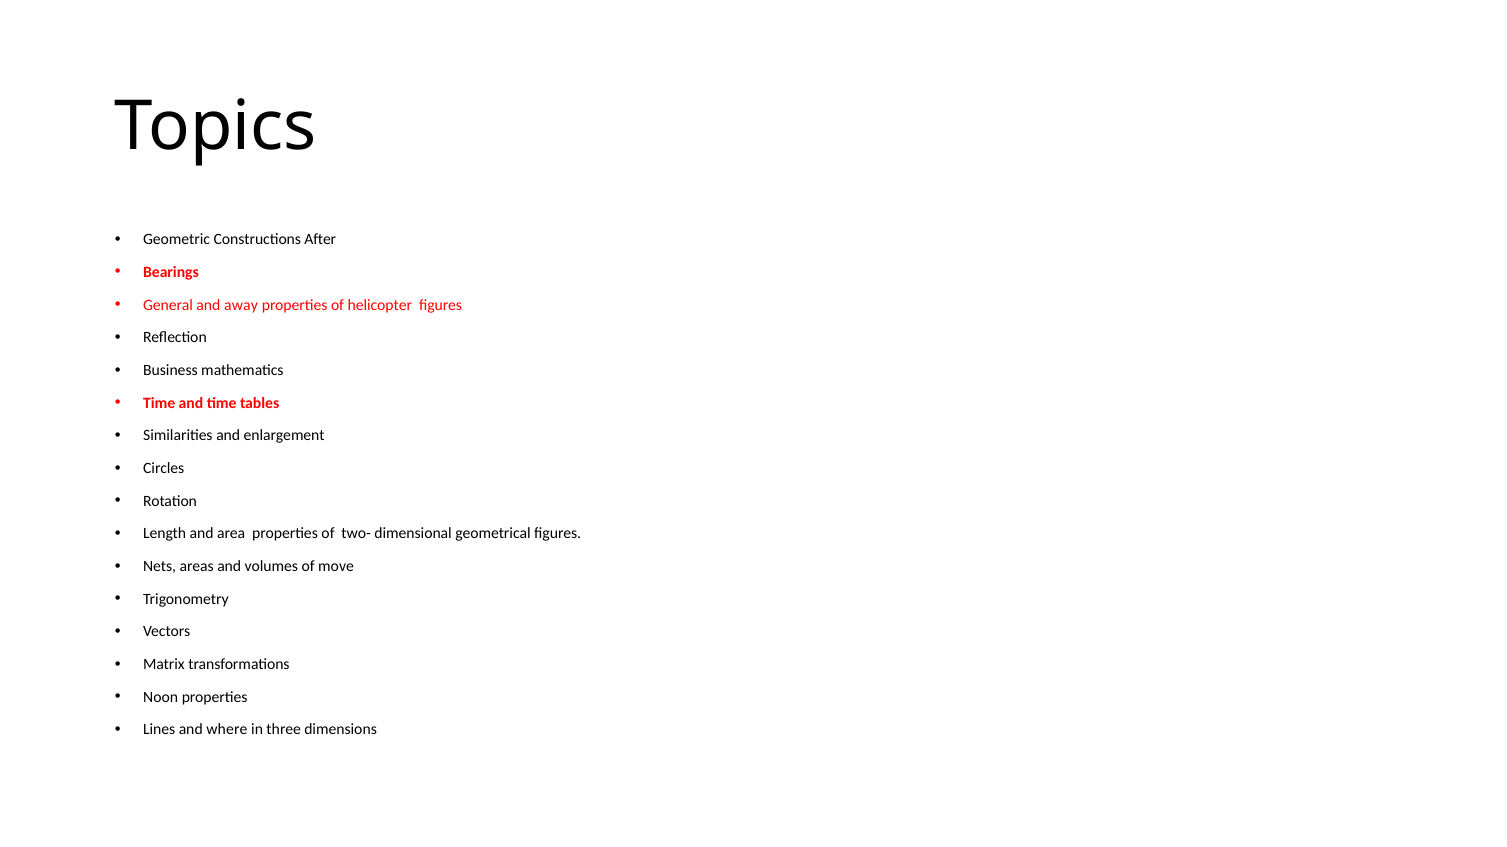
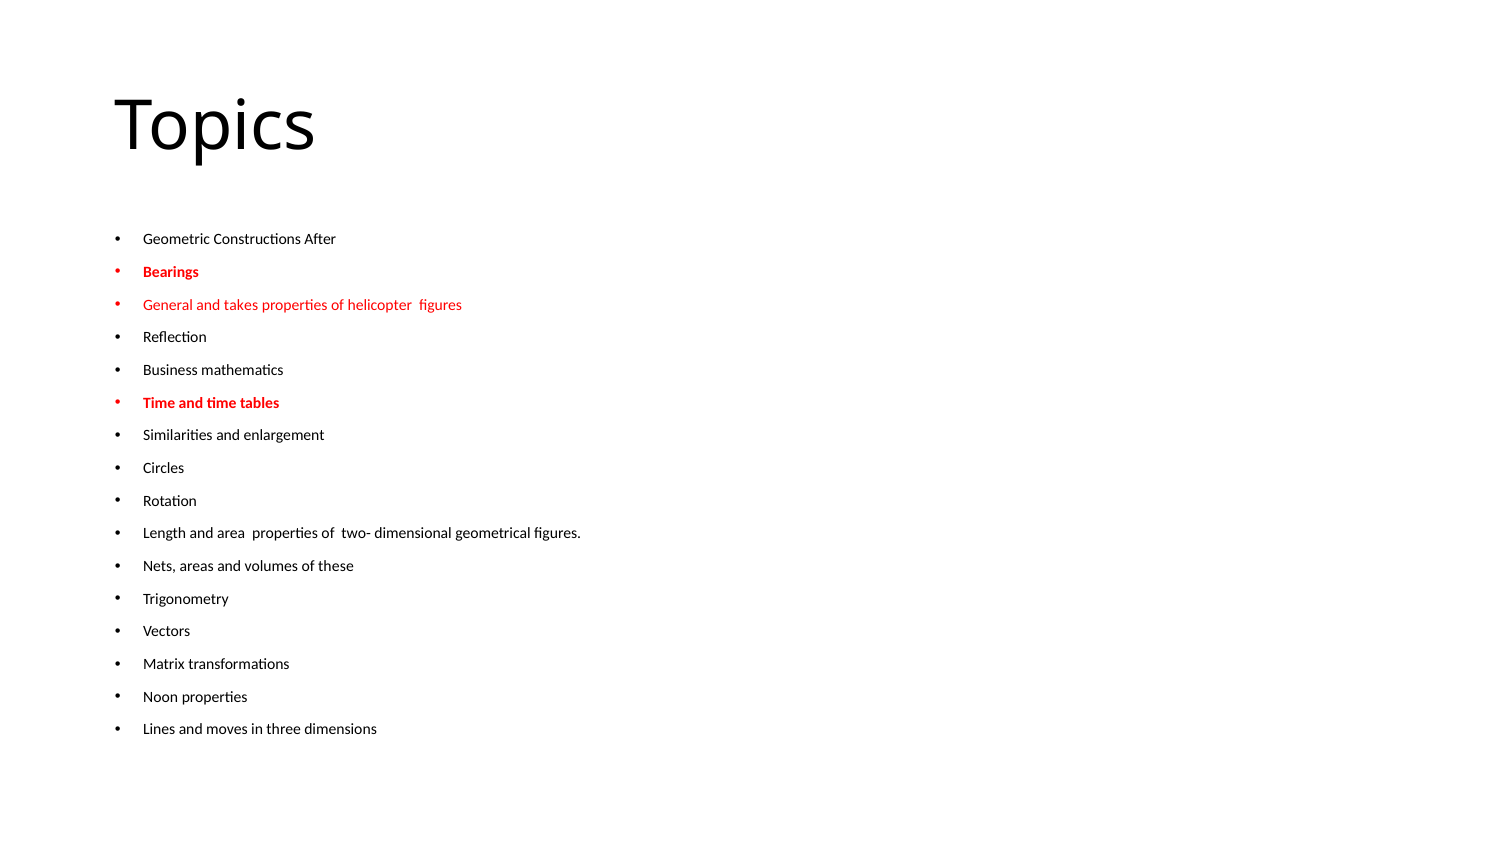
away: away -> takes (241, 305)
move: move -> these (336, 567)
where: where -> moves (227, 730)
